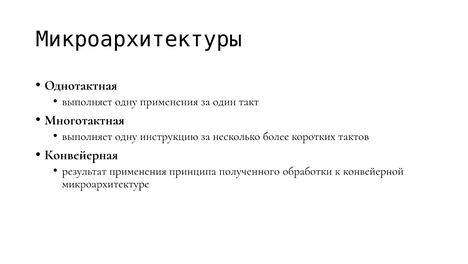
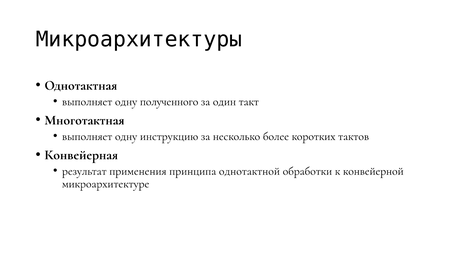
одну применения: применения -> полученного (169, 101)
полученного: полученного -> однотактной (249, 170)
